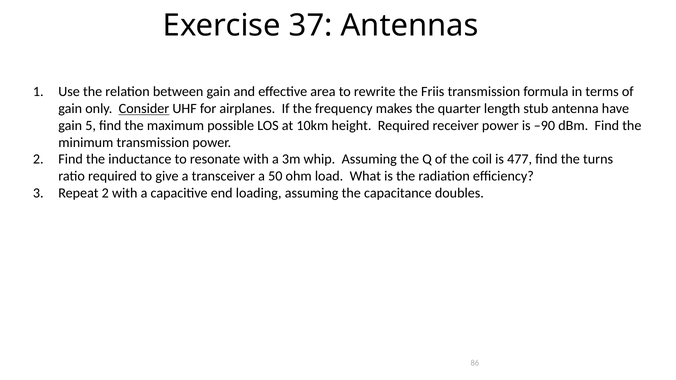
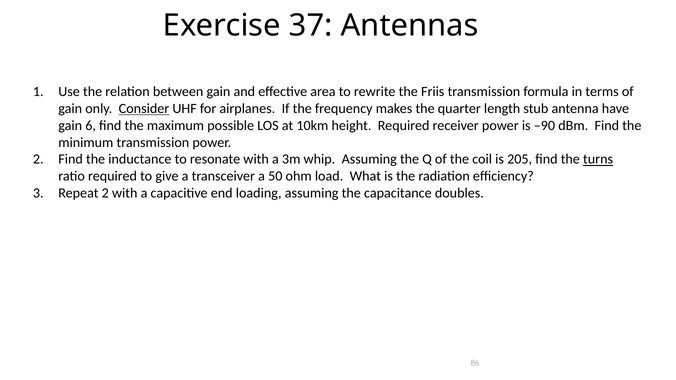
5: 5 -> 6 (91, 126)
477: 477 -> 205 (520, 159)
turns underline: none -> present (598, 159)
